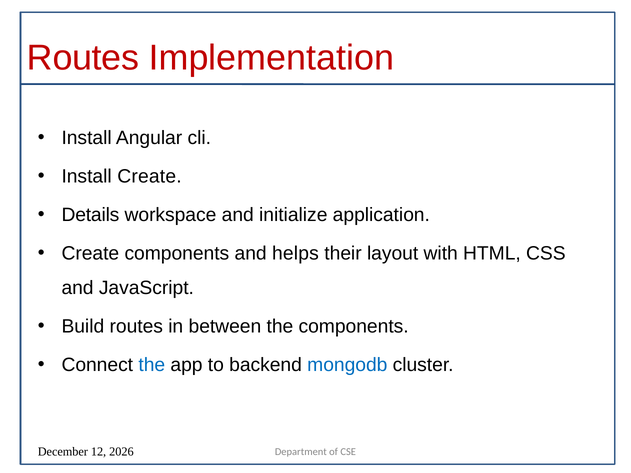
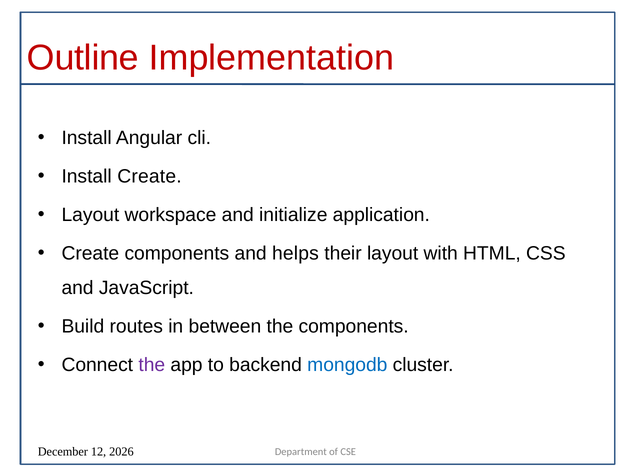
Routes: Routes -> Outline (83, 58)
Details: Details -> Layout (90, 215)
the colour: blue -> purple (152, 365)
